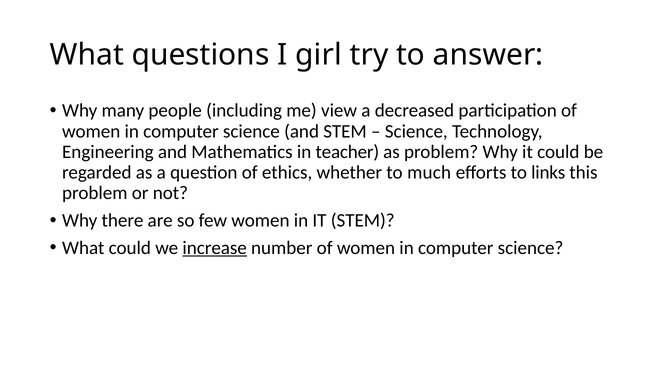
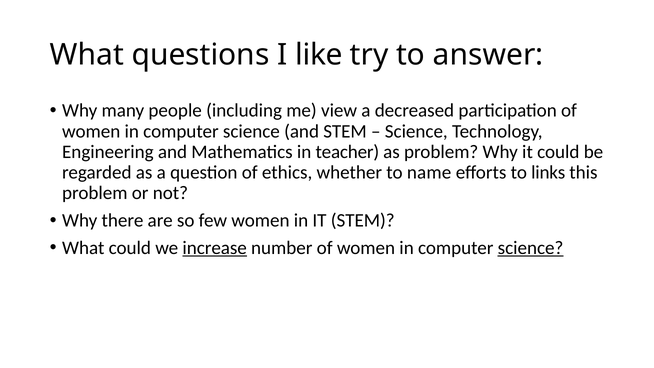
girl: girl -> like (319, 55)
much: much -> name (429, 172)
science underline: none -> present (531, 248)
